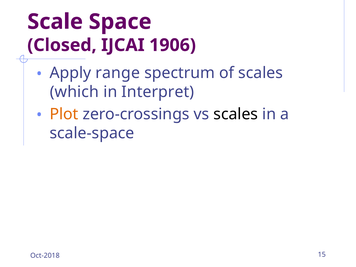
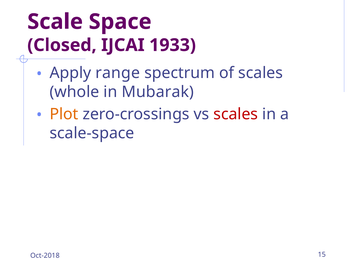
1906: 1906 -> 1933 (173, 45)
which: which -> whole (74, 92)
Interpret: Interpret -> Mubarak (158, 92)
scales colour: black -> red (236, 114)
